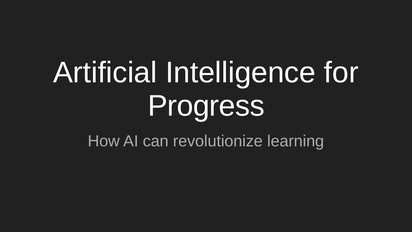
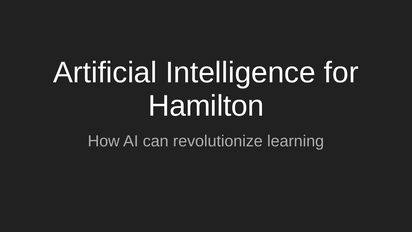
Progress: Progress -> Hamilton (206, 106)
